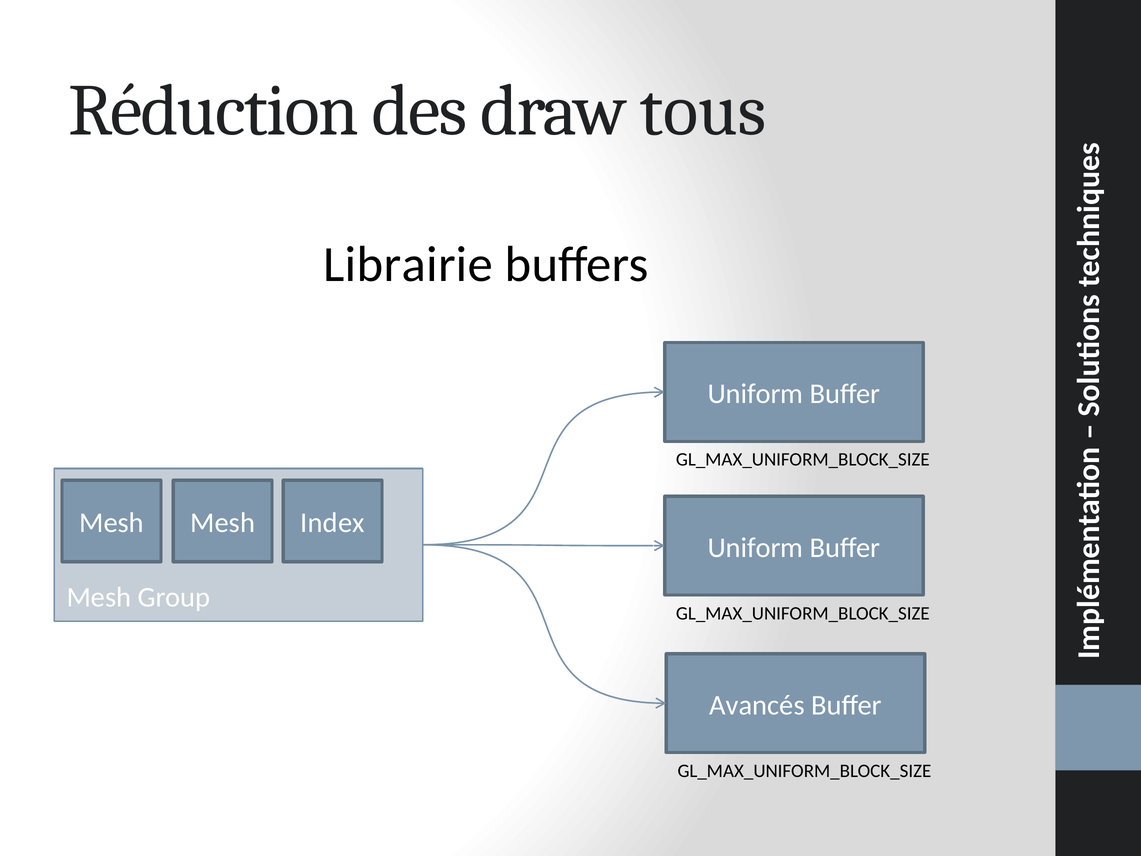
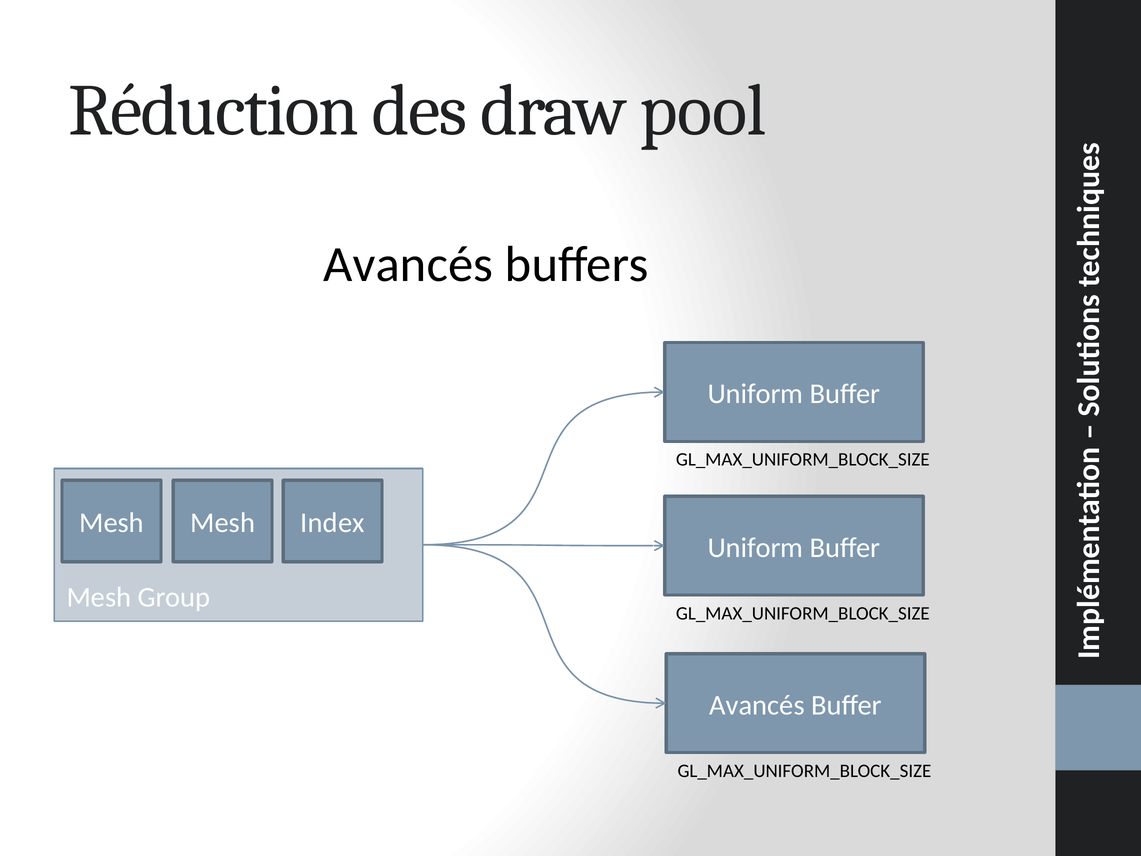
tous: tous -> pool (703, 111)
Librairie: Librairie -> Avancés (408, 264)
